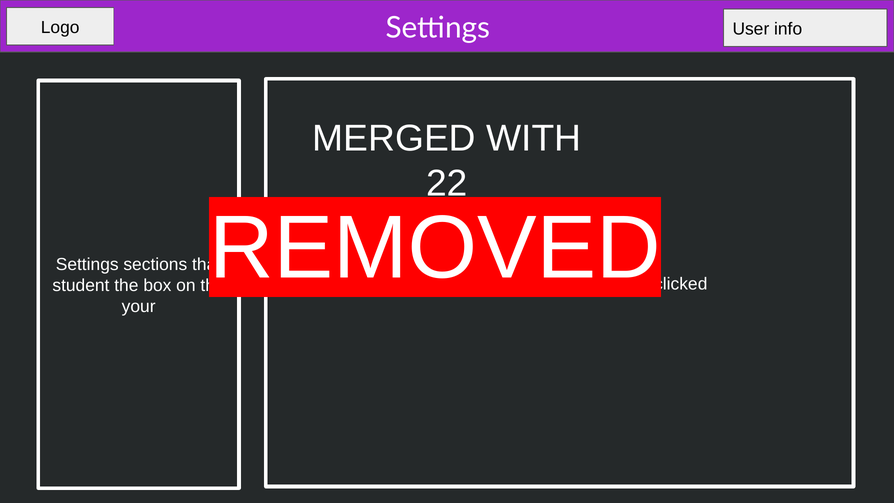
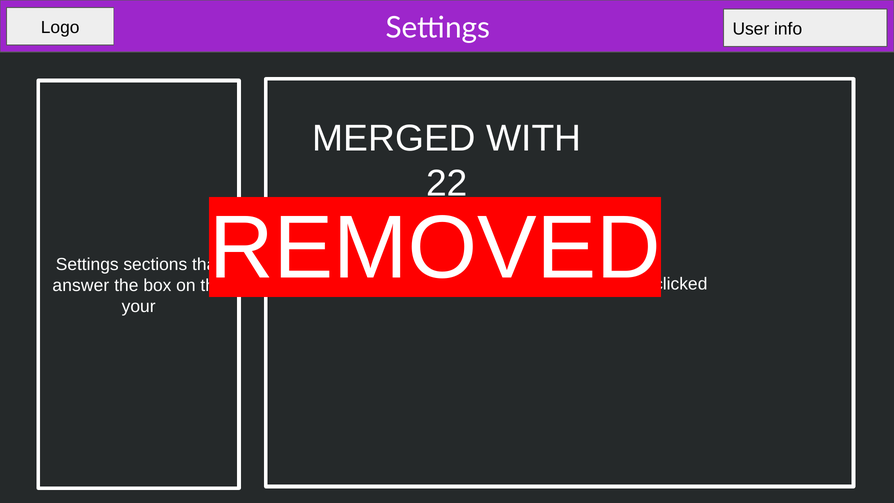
student: student -> answer (81, 285)
